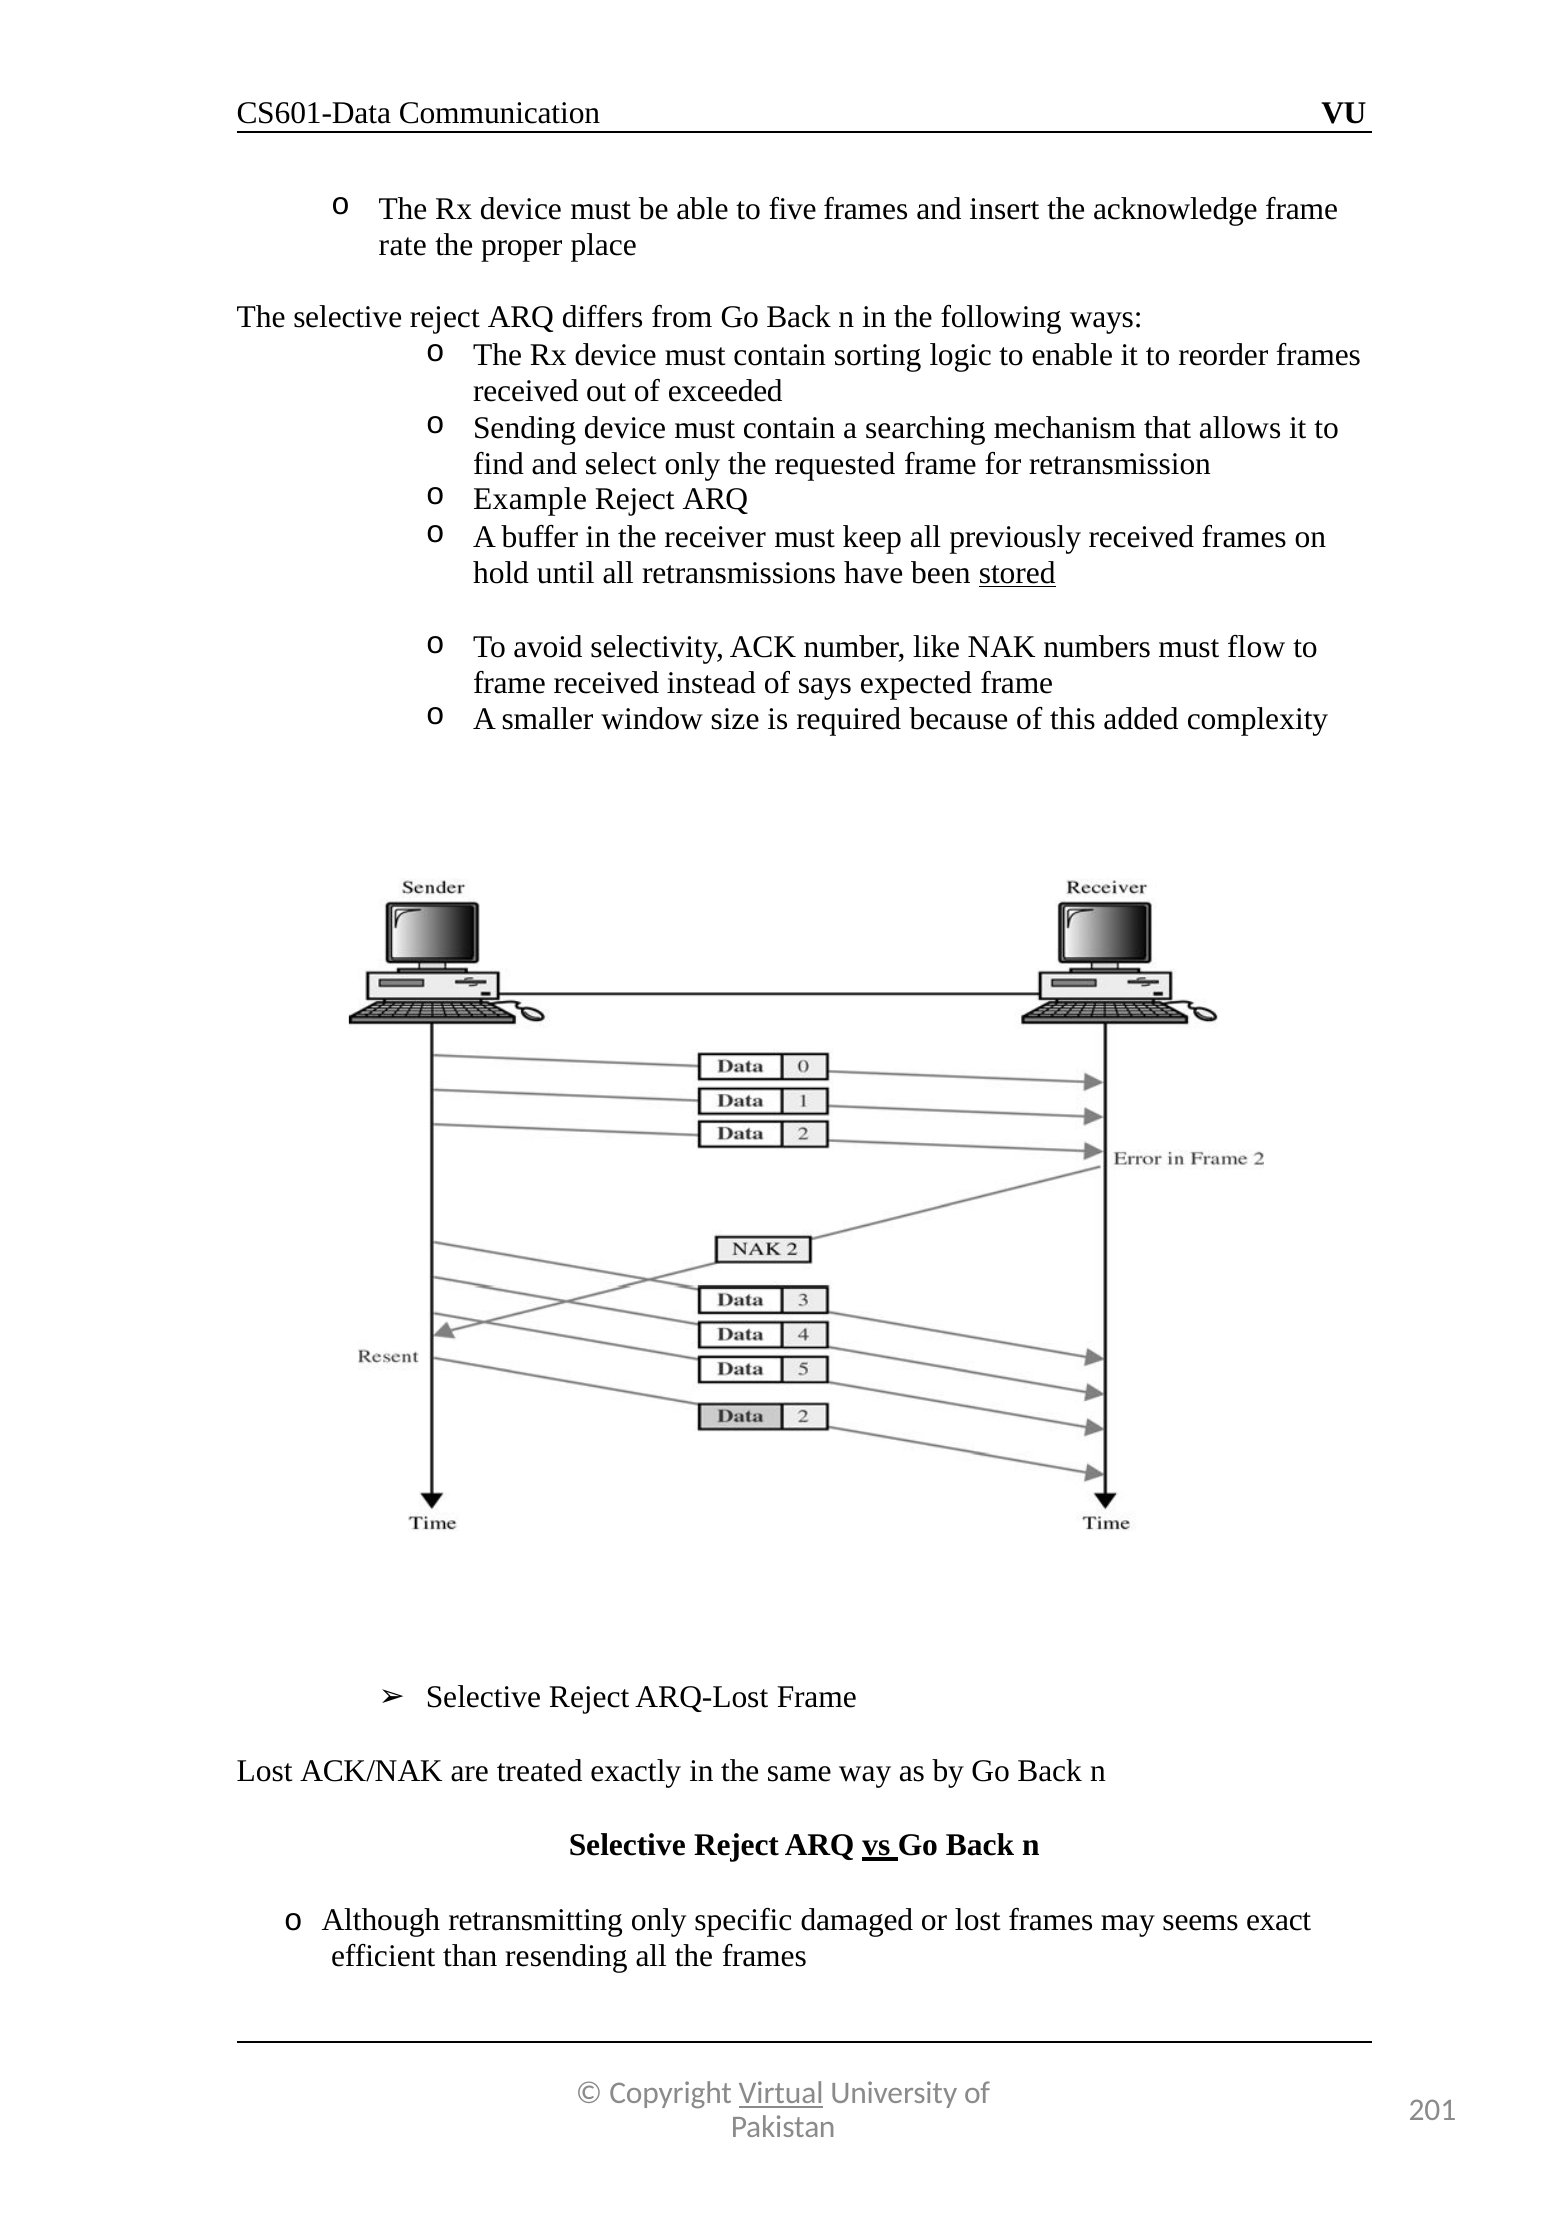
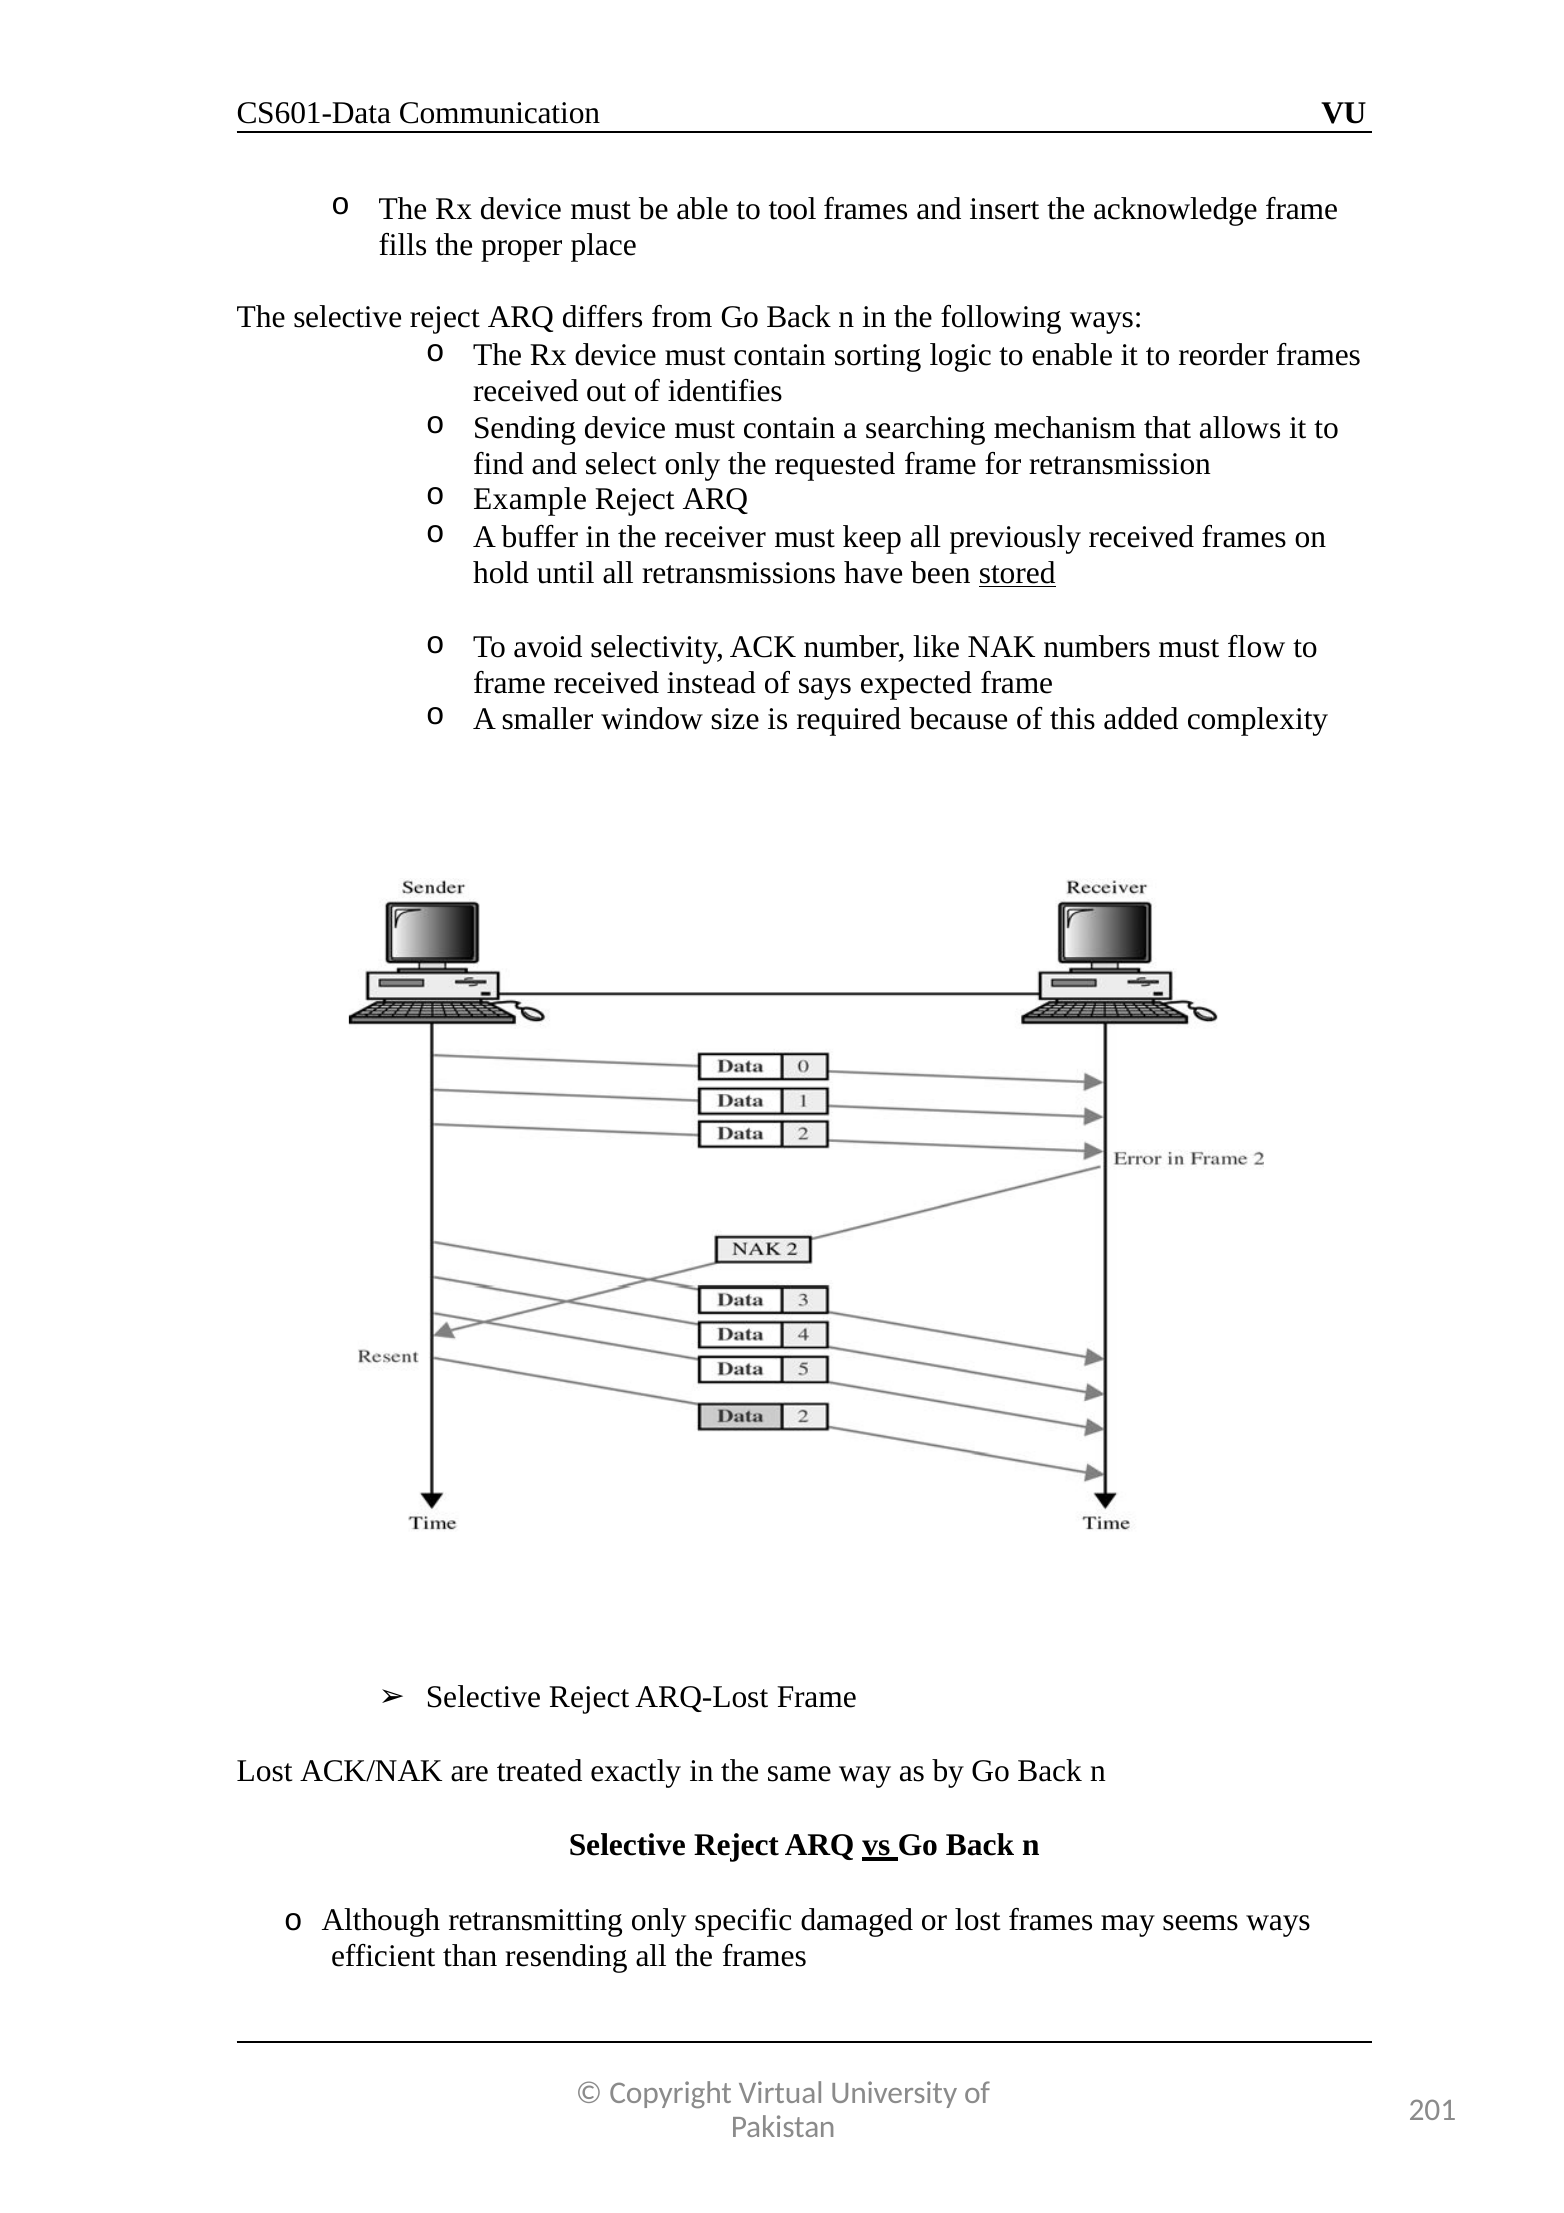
five: five -> tool (793, 209)
rate: rate -> fills (403, 245)
exceeded: exceeded -> identifies (725, 392)
seems exact: exact -> ways (1279, 1920)
Virtual underline: present -> none (781, 2094)
